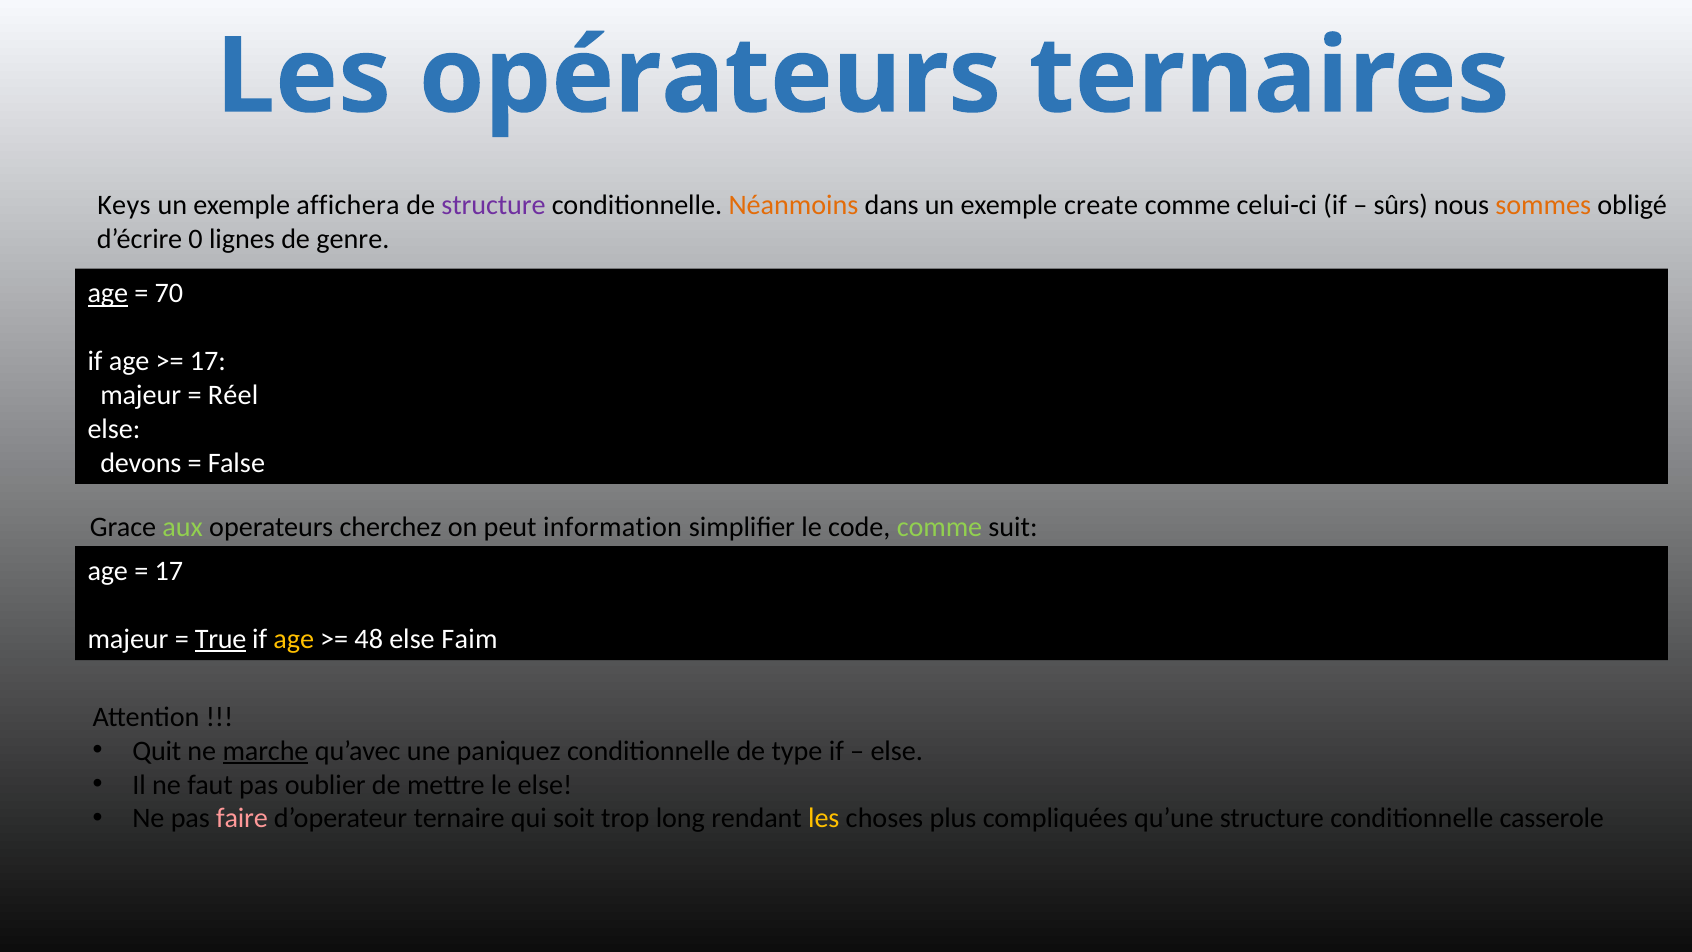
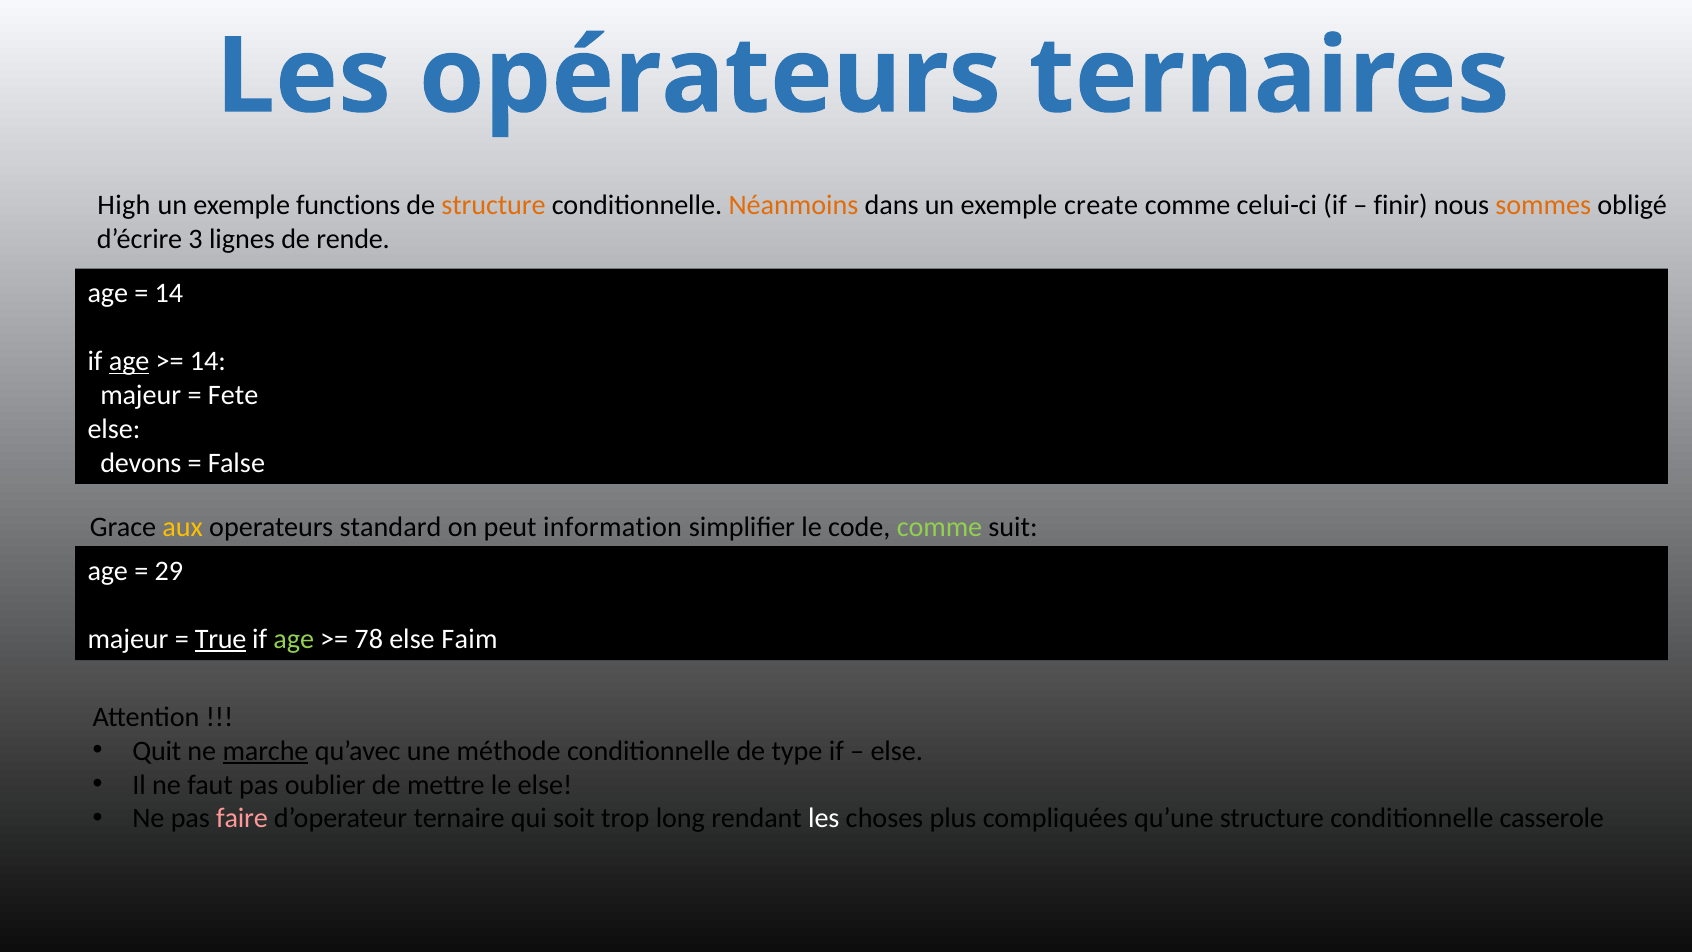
Keys: Keys -> High (124, 205)
affichera: affichera -> functions (348, 205)
structure colour: purple -> orange (494, 205)
sûrs: sûrs -> finir (1401, 205)
0: 0 -> 3 (196, 239)
genre: genre -> rende (353, 239)
age underline: present -> none (108, 294)
70: 70 -> 14 (169, 294)
age underline: none -> present (129, 361)
17: 17 -> 14 (208, 361)
Réel: Réel -> Fete (233, 395)
aux colour: light green -> yellow (183, 527)
cherchez: cherchez -> standard (391, 527)
17: 17 -> 29 (169, 571)
age colour: yellow -> light green (294, 639)
48: 48 -> 78 (369, 639)
paniquez: paniquez -> méthode (509, 751)
les colour: yellow -> white (824, 818)
